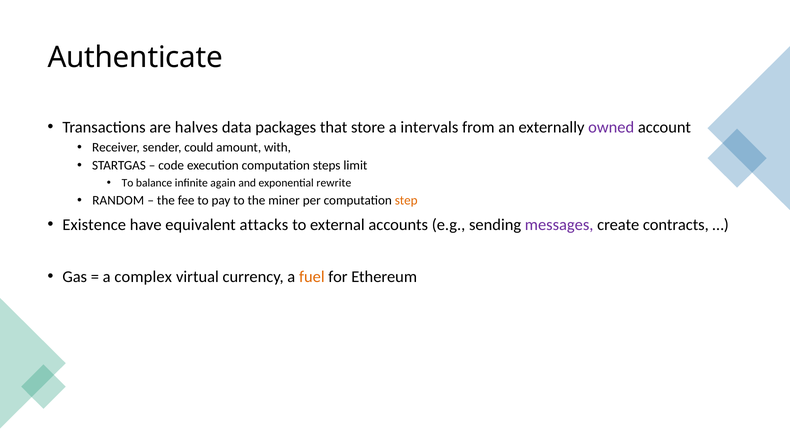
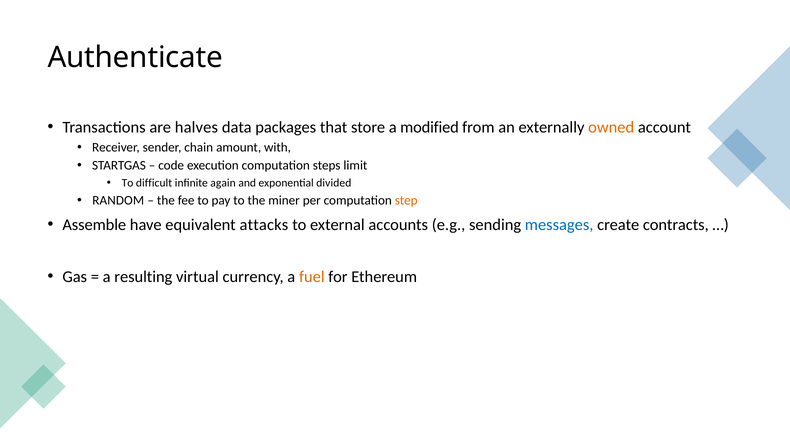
intervals: intervals -> modified (430, 127)
owned colour: purple -> orange (611, 127)
could: could -> chain (199, 147)
balance: balance -> difficult (154, 183)
rewrite: rewrite -> divided (334, 183)
Existence: Existence -> Assemble (94, 225)
messages colour: purple -> blue (559, 225)
complex: complex -> resulting (143, 277)
